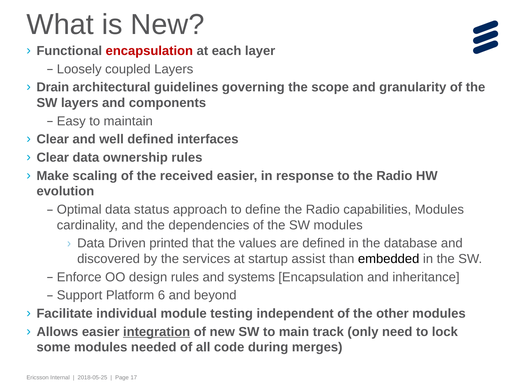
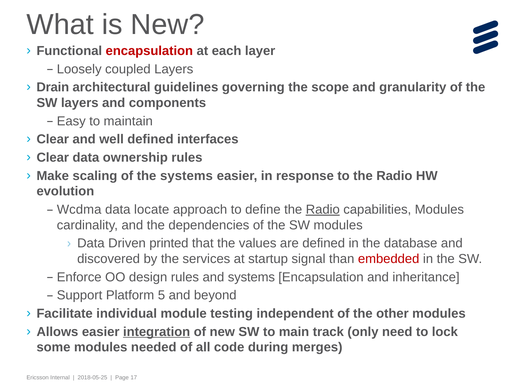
the received: received -> systems (186, 176)
Optimal: Optimal -> Wcdma (79, 210)
status: status -> locate (152, 210)
Radio underline: none -> present (323, 210)
assist: assist -> signal (309, 259)
embedded colour: black -> red (389, 259)
6: 6 -> 5 (161, 295)
